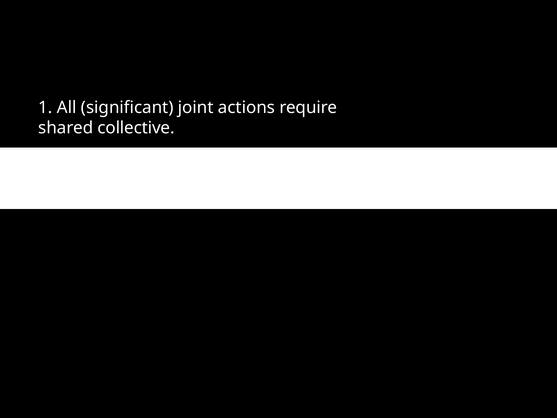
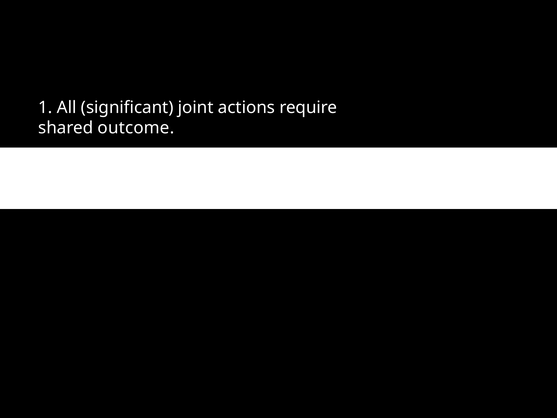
collective: collective -> outcome (136, 128)
